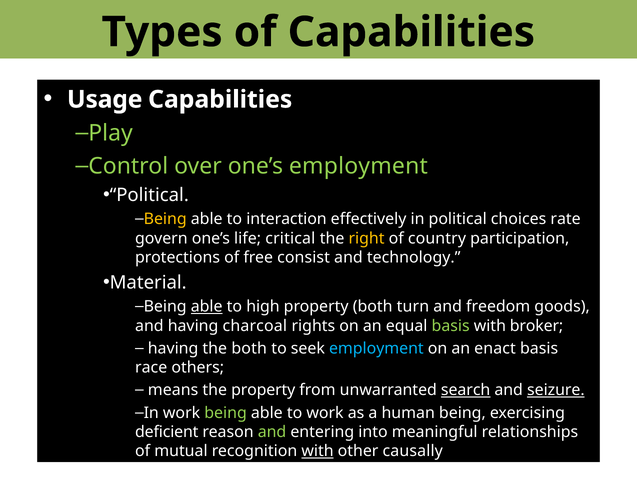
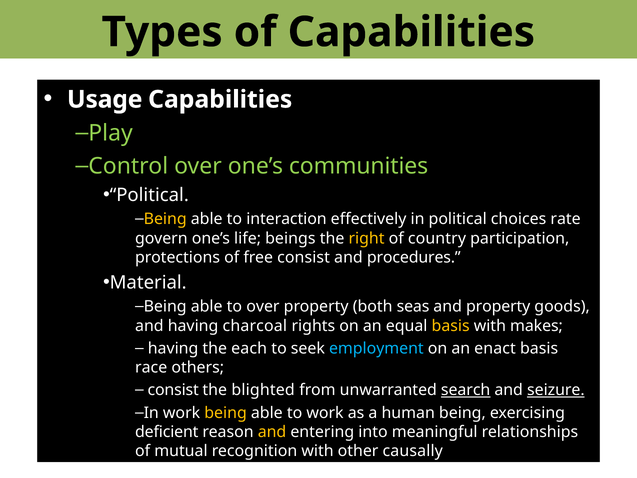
one’s employment: employment -> communities (359, 166)
critical: critical -> beings (290, 238)
technology: technology -> procedures (414, 257)
able underline: present -> none (207, 306)
to high: high -> over (263, 306)
turn: turn -> seas (413, 306)
and freedom: freedom -> property (498, 306)
basis colour: light green -> yellow (451, 326)
broker: broker -> makes (536, 326)
the both: both -> each (249, 348)
means: means -> consist (173, 390)
the property: property -> blighted (263, 390)
being colour: light green -> yellow (226, 413)
and colour: light green -> yellow (272, 432)
with underline: present -> none (318, 451)
